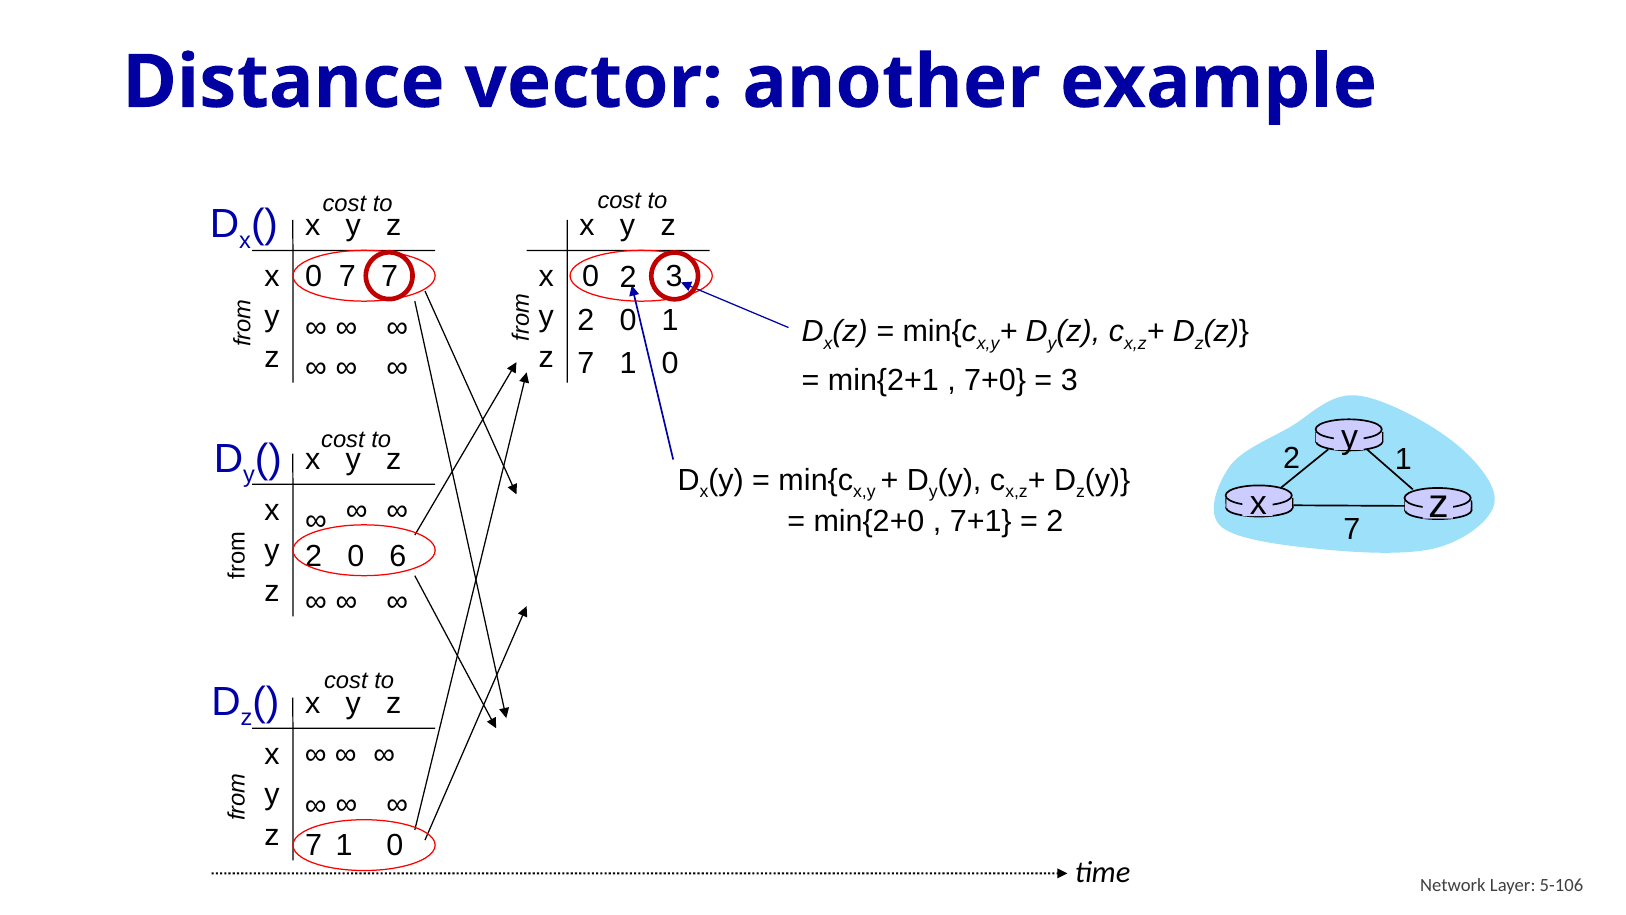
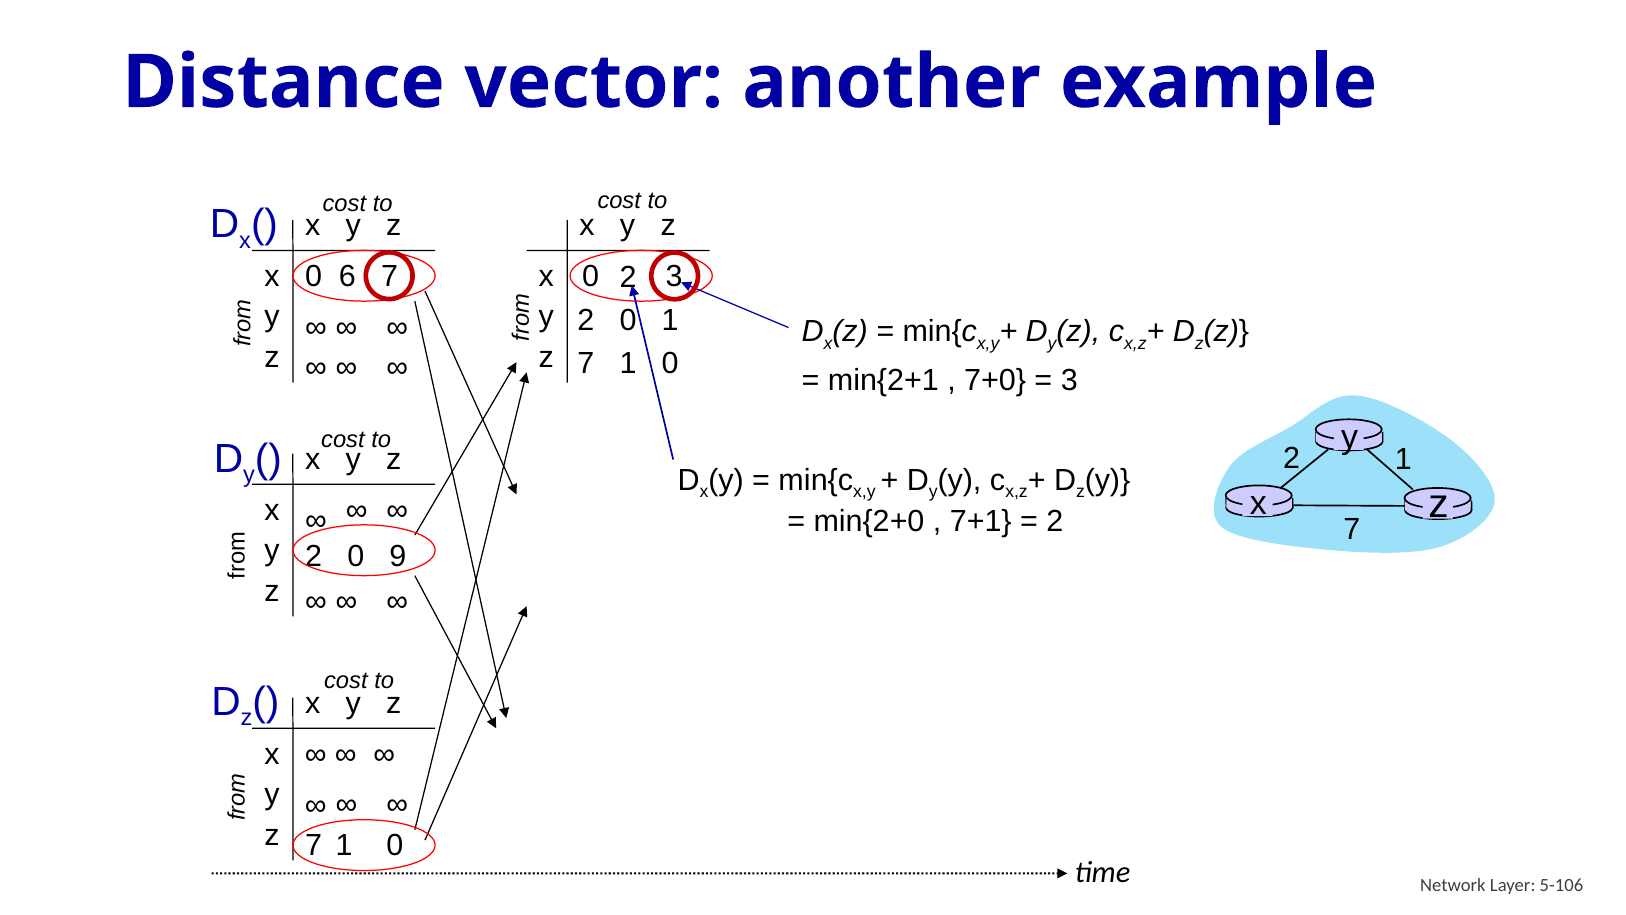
0 7: 7 -> 6 (347, 276)
6: 6 -> 9 (398, 557)
